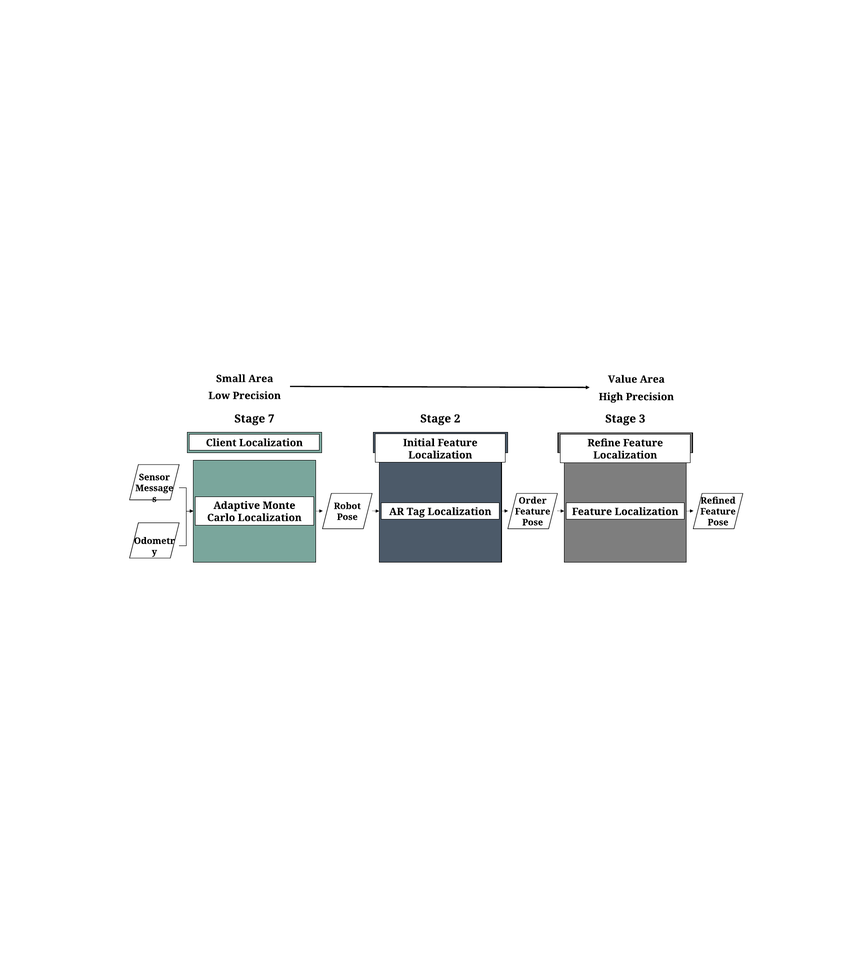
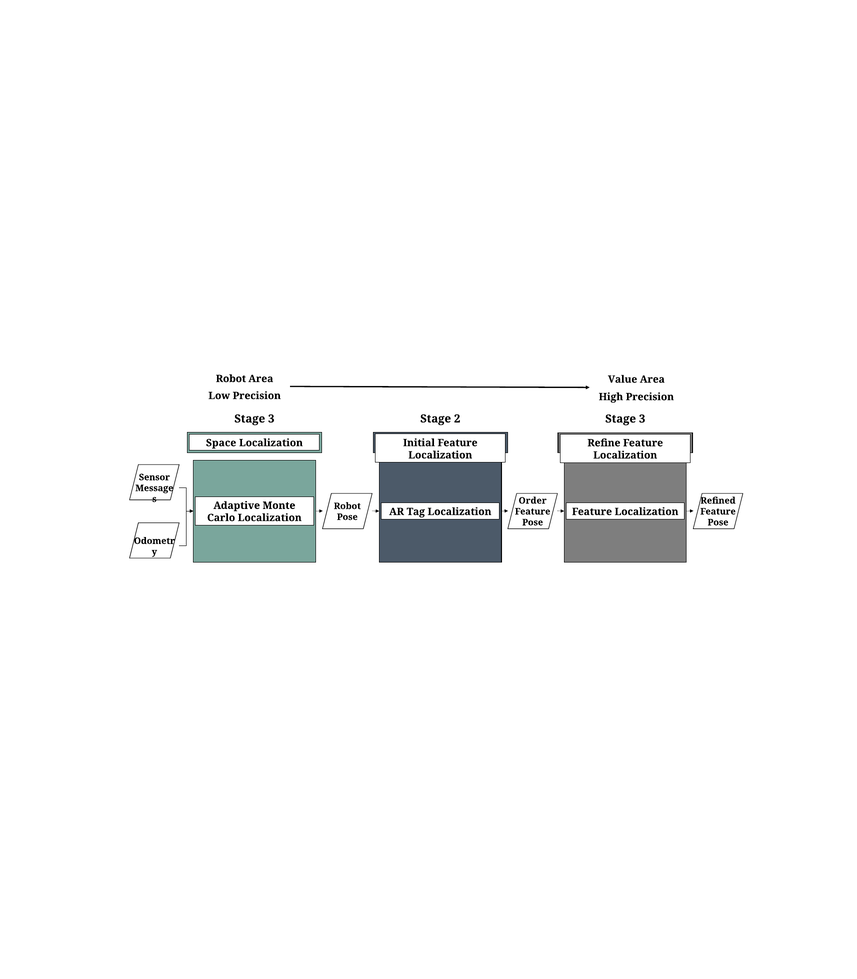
Small: Small -> Robot (231, 379)
7: 7 -> 3 (271, 419)
Client: Client -> Space (221, 443)
